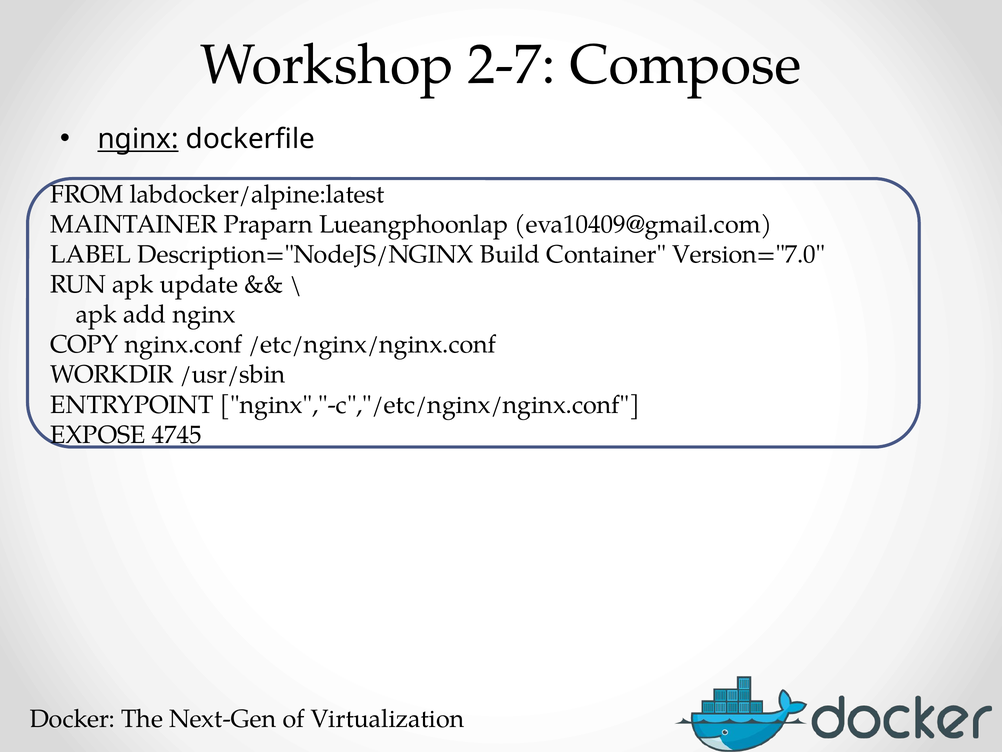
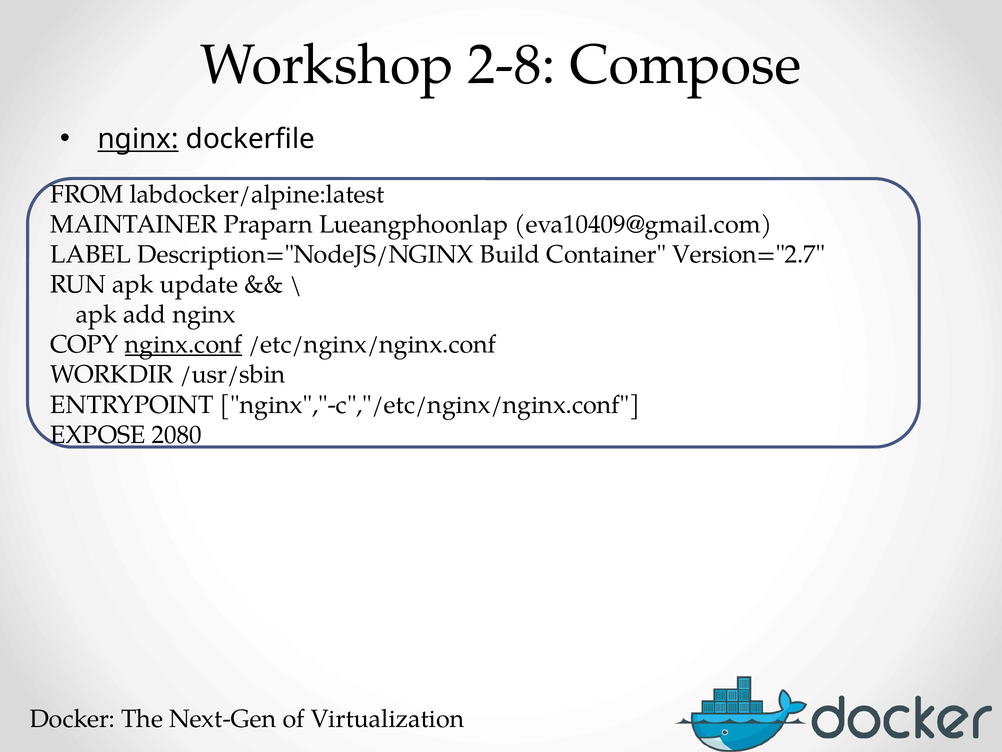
2-7: 2-7 -> 2-8 (512, 65)
Version="7.0: Version="7.0 -> Version="2.7 (748, 254)
nginx.conf underline: none -> present (184, 344)
4745: 4745 -> 2080 (177, 435)
